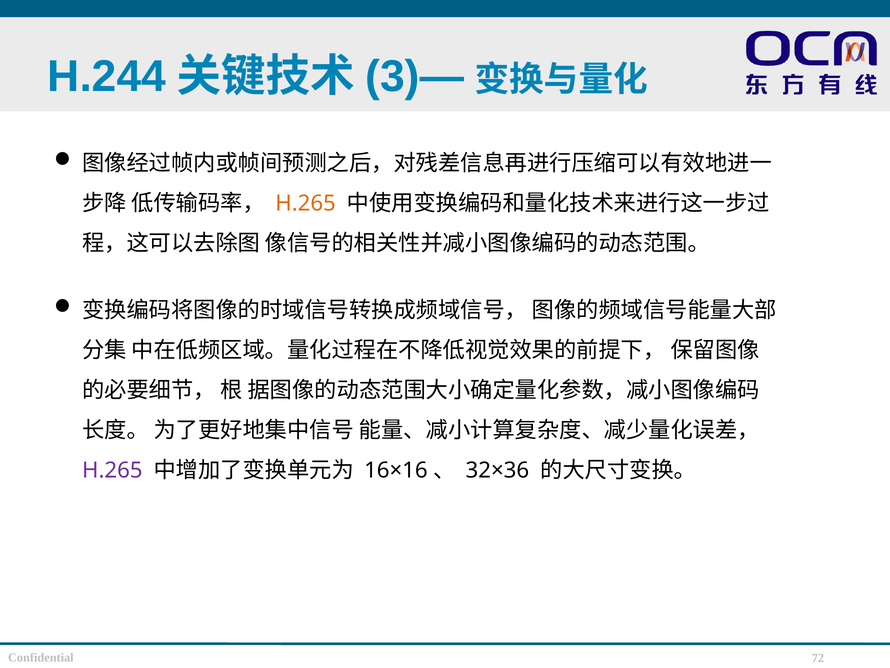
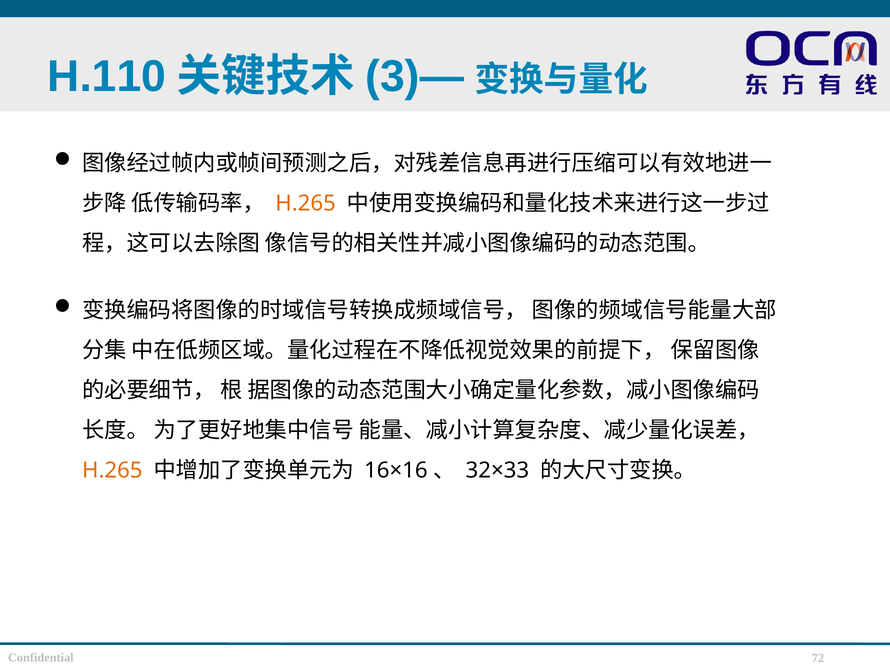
H.244: H.244 -> H.110 (107, 76)
H.265 colour: purple -> orange (112, 470)
32×36: 32×36 -> 32×33 (497, 470)
